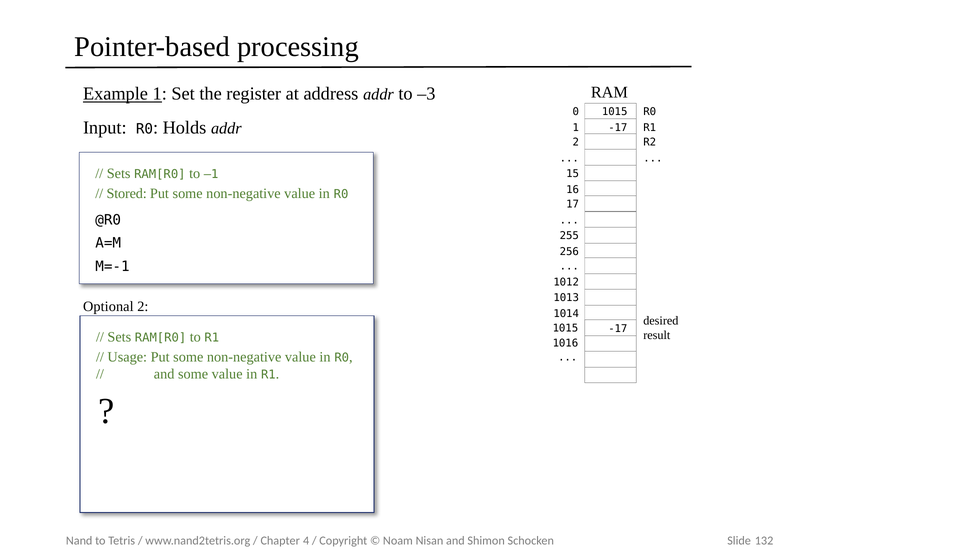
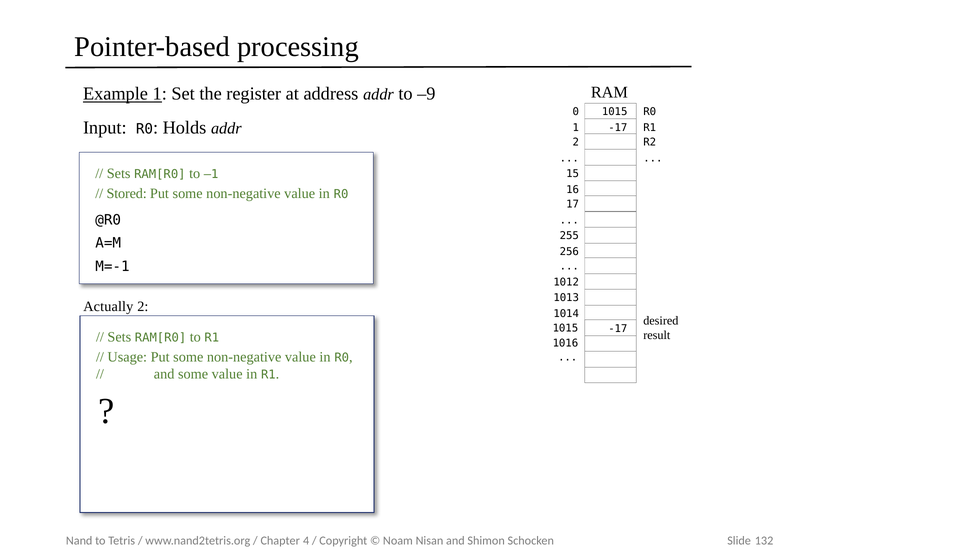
–3: –3 -> –9 (426, 94)
Optional: Optional -> Actually (108, 307)
